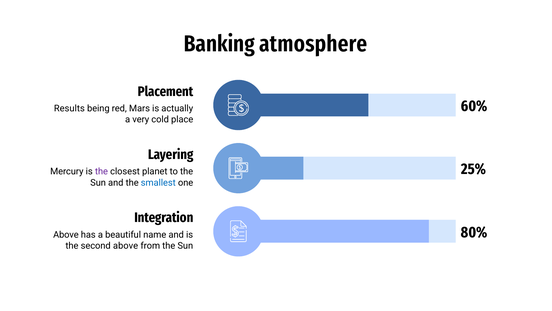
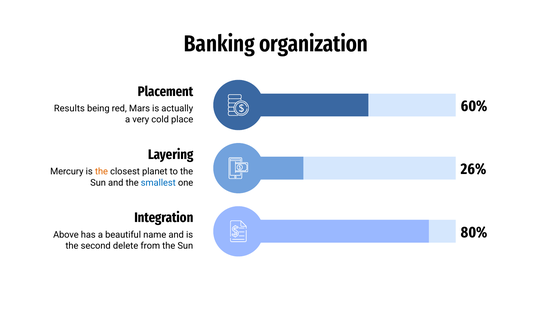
atmosphere: atmosphere -> organization (314, 44)
25%: 25% -> 26% (474, 169)
the colour: purple -> orange (101, 171)
second above: above -> delete (126, 245)
